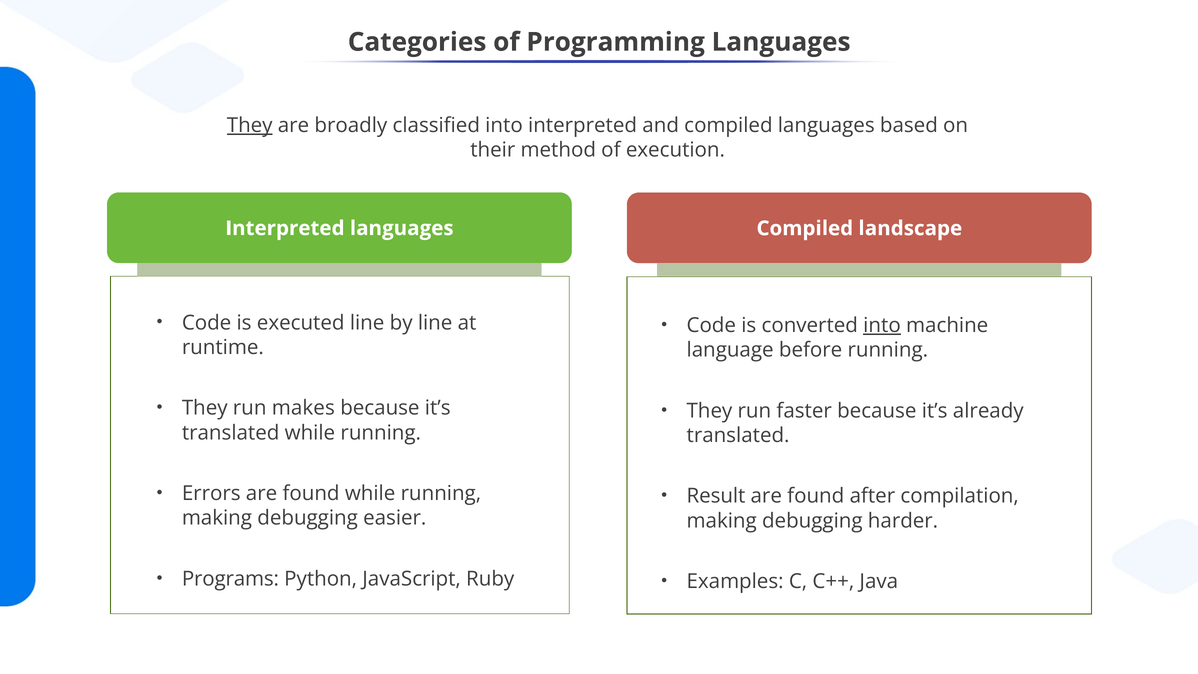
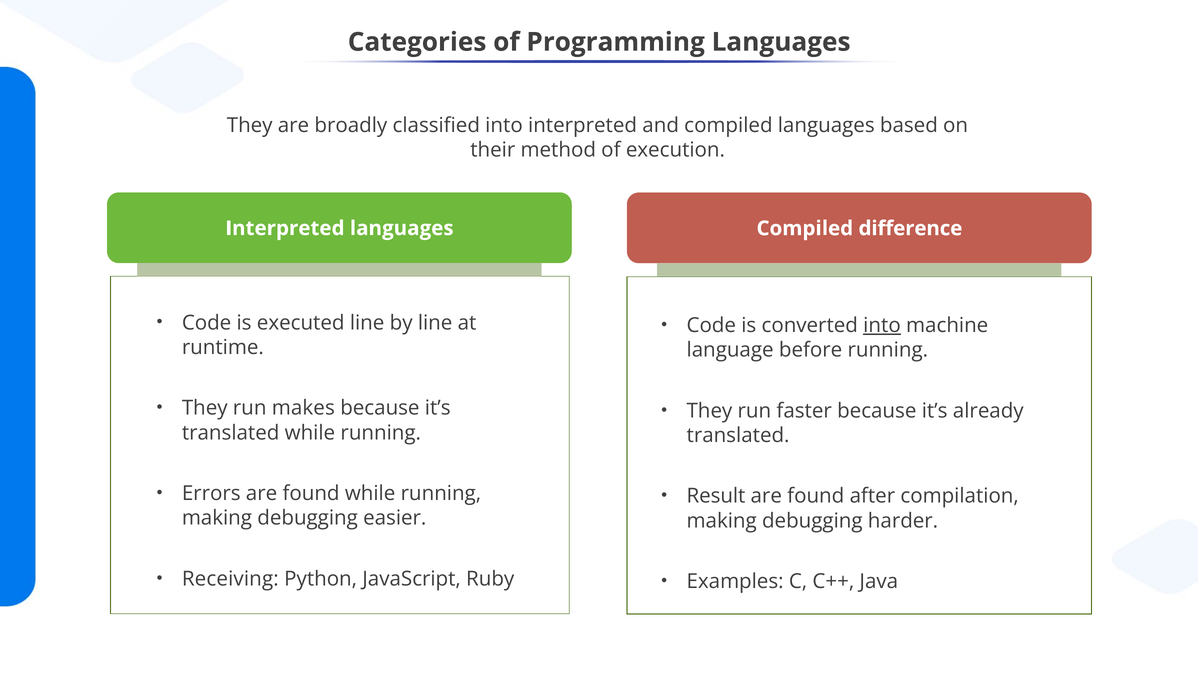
They underline: present -> none (250, 125)
landscape: landscape -> difference (910, 228)
Programs: Programs -> Receiving (230, 579)
